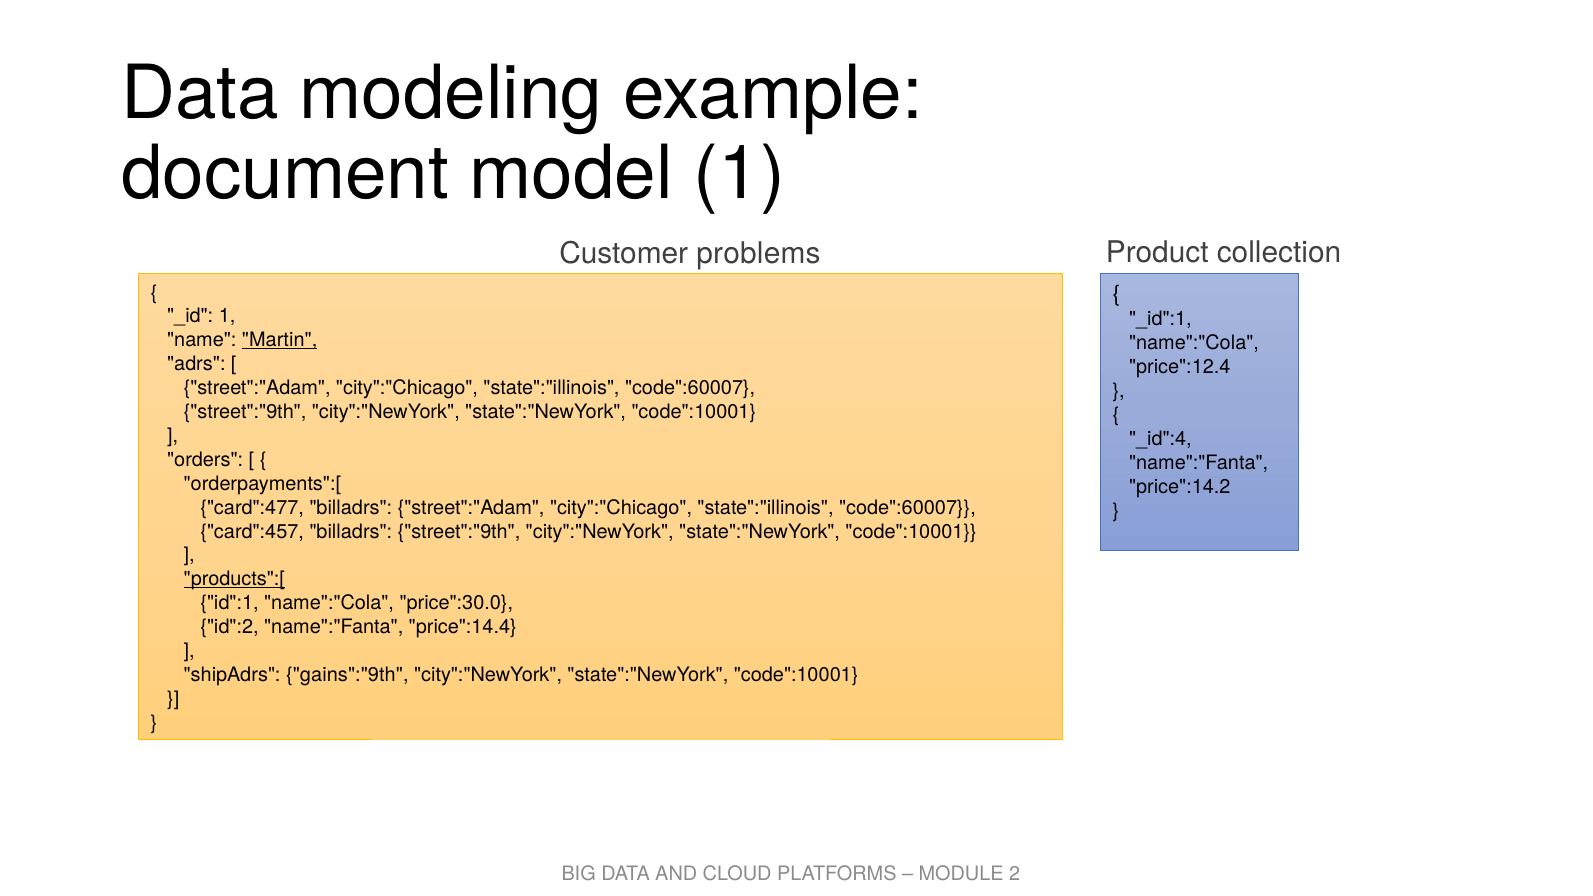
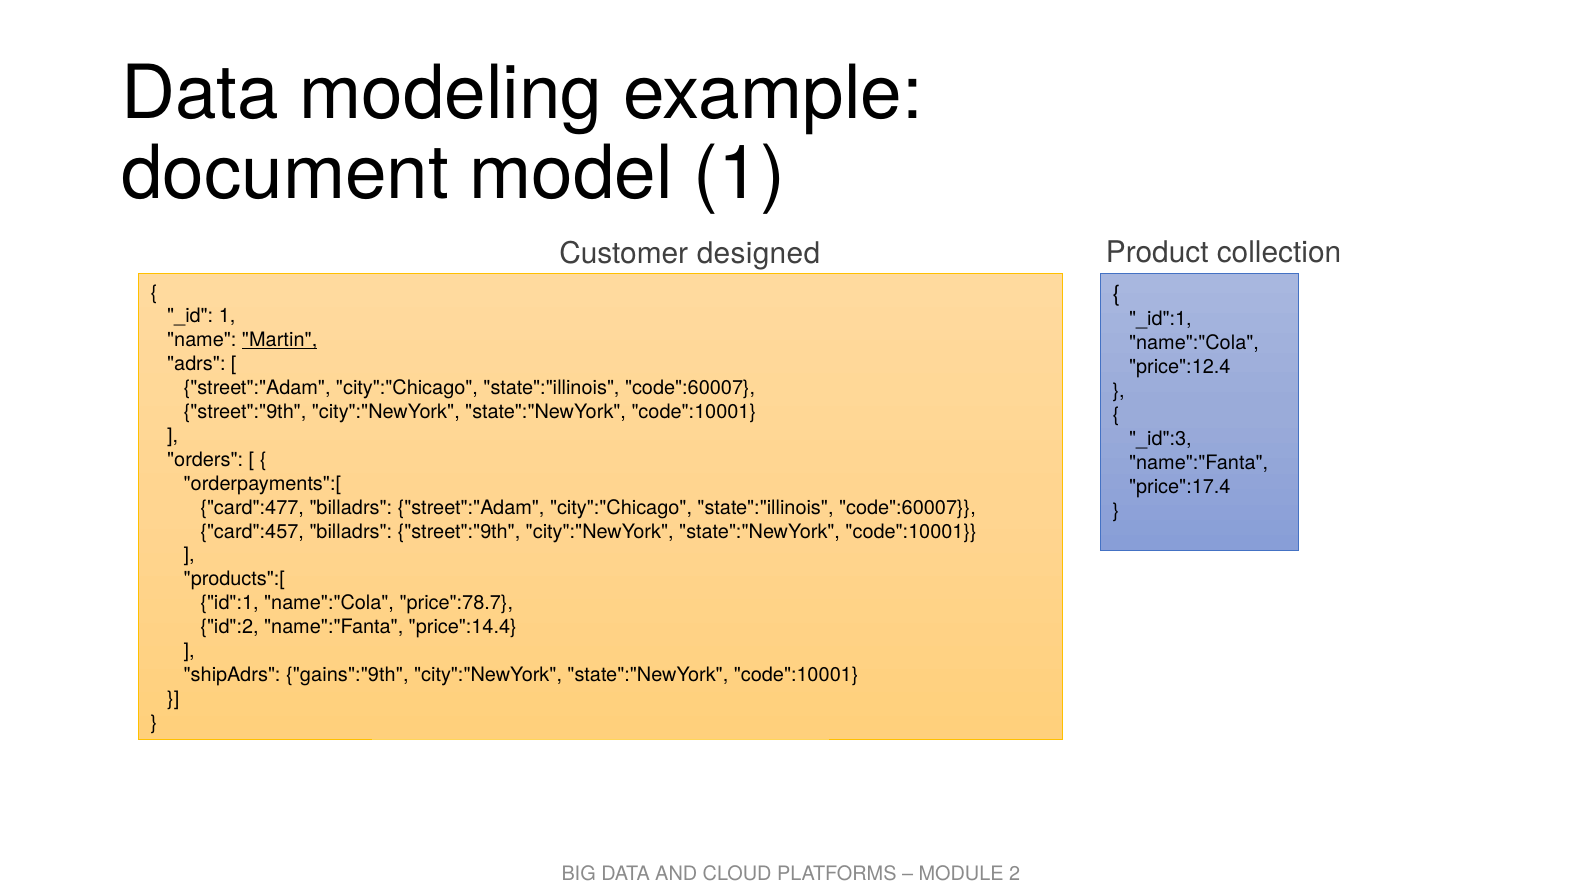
problems: problems -> designed (758, 254)
_id":4: _id":4 -> _id":3 (1160, 439)
price":14.2: price":14.2 -> price":17.4 (1180, 487)
products":[ underline: present -> none (234, 579)
price":30.0: price":30.0 -> price":78.7 (456, 603)
